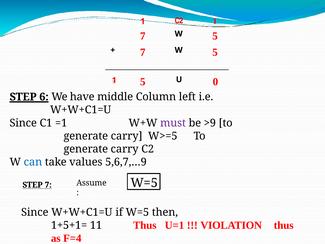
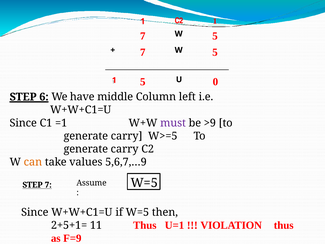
can colour: blue -> orange (33, 162)
1+5+1=: 1+5+1= -> 2+5+1= (69, 225)
F=4: F=4 -> F=9 (72, 238)
